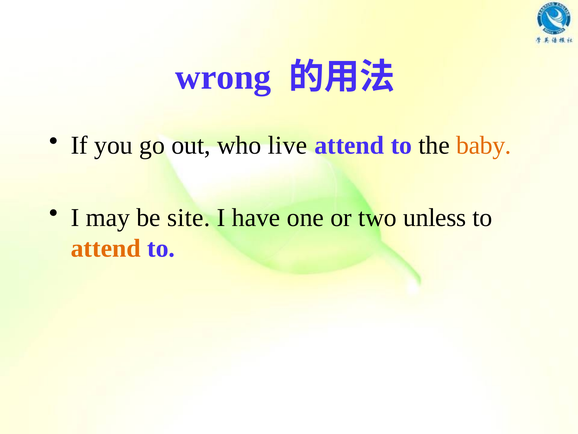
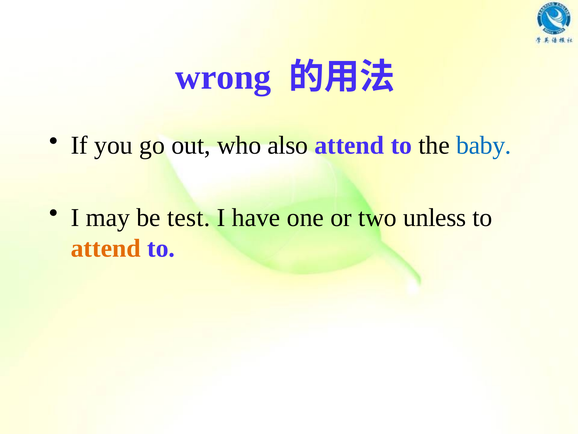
live: live -> also (288, 145)
baby colour: orange -> blue (484, 145)
site: site -> test (189, 217)
